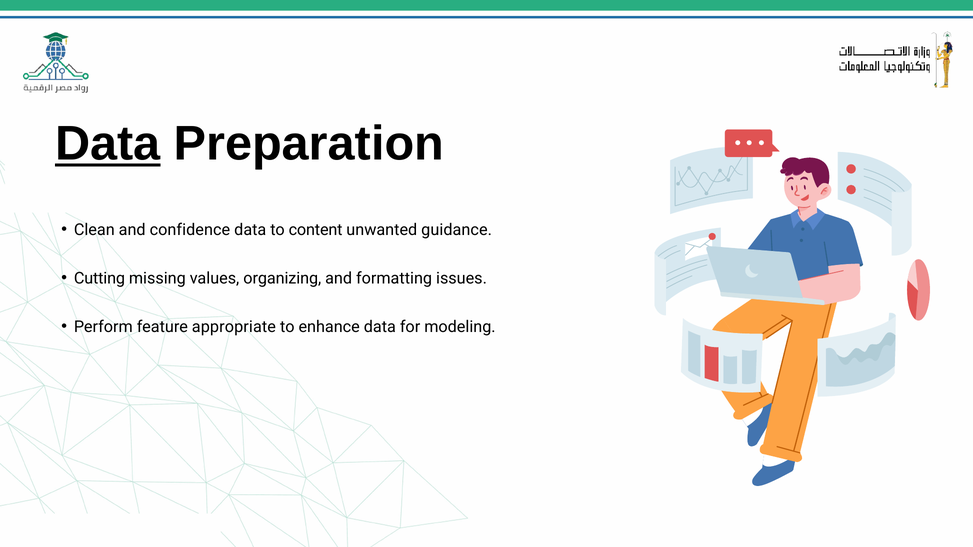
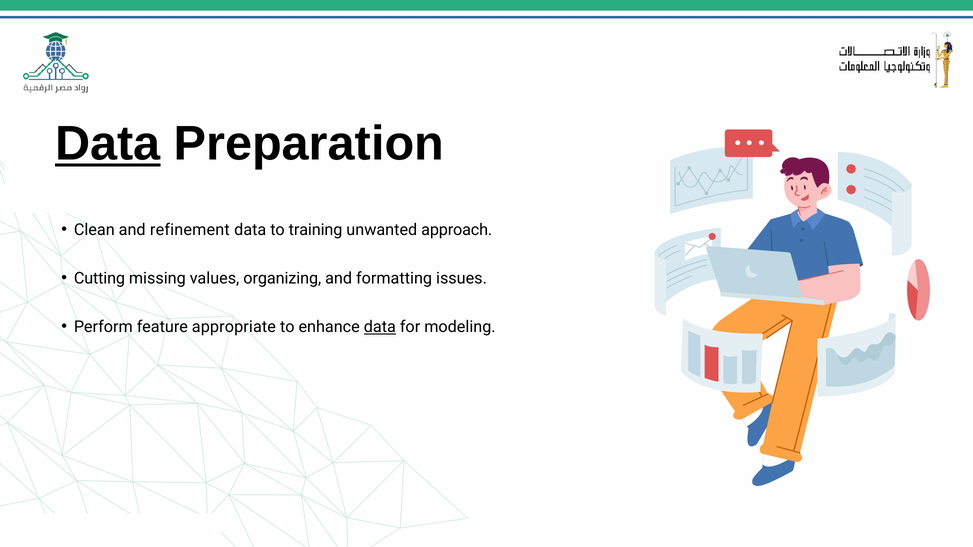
confidence: confidence -> refinement (190, 230)
content: content -> training (316, 230)
guidance: guidance -> approach (457, 230)
data underline: none -> present (380, 327)
